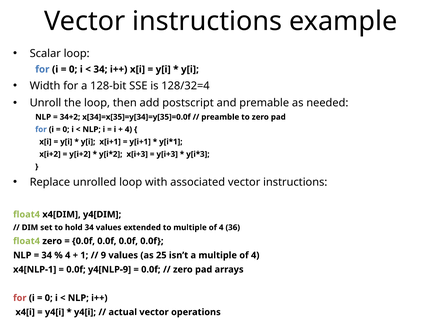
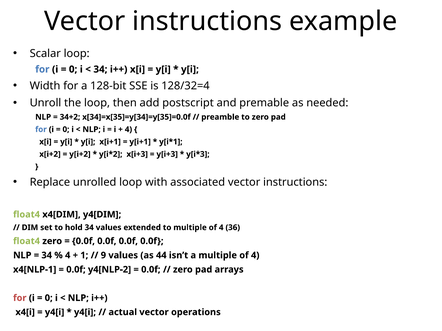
25: 25 -> 44 (161, 256)
y4[NLP-9: y4[NLP-9 -> y4[NLP-2 (110, 270)
